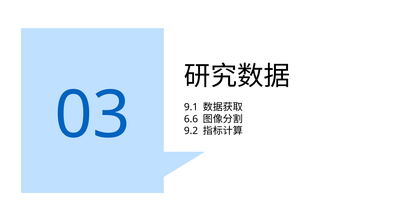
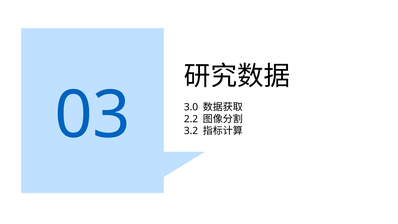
9.1: 9.1 -> 3.0 (191, 107)
6.6: 6.6 -> 2.2 (191, 119)
9.2: 9.2 -> 3.2 (191, 131)
